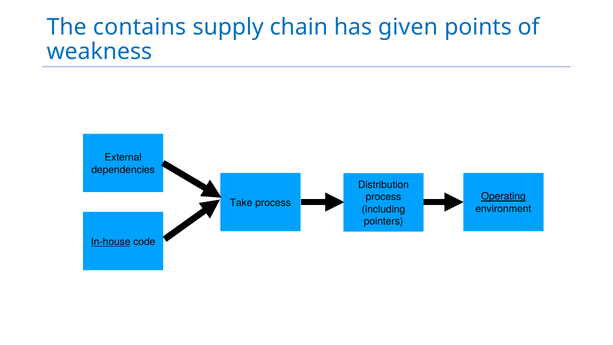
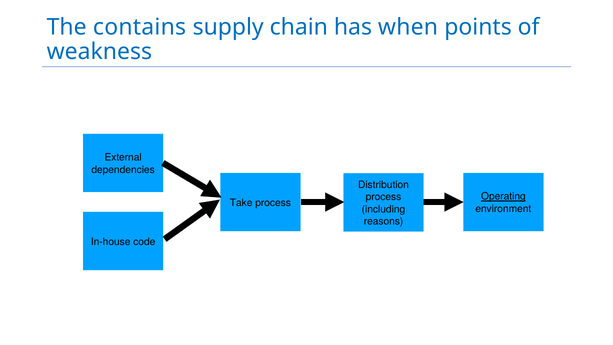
given: given -> when (408, 27)
pointers: pointers -> reasons (384, 221)
In-house underline: present -> none (111, 242)
